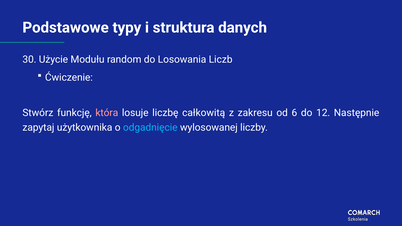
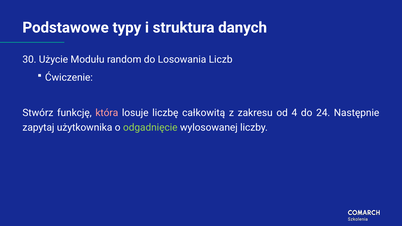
6: 6 -> 4 (294, 113)
12: 12 -> 24 (323, 113)
odgadnięcie colour: light blue -> light green (150, 128)
